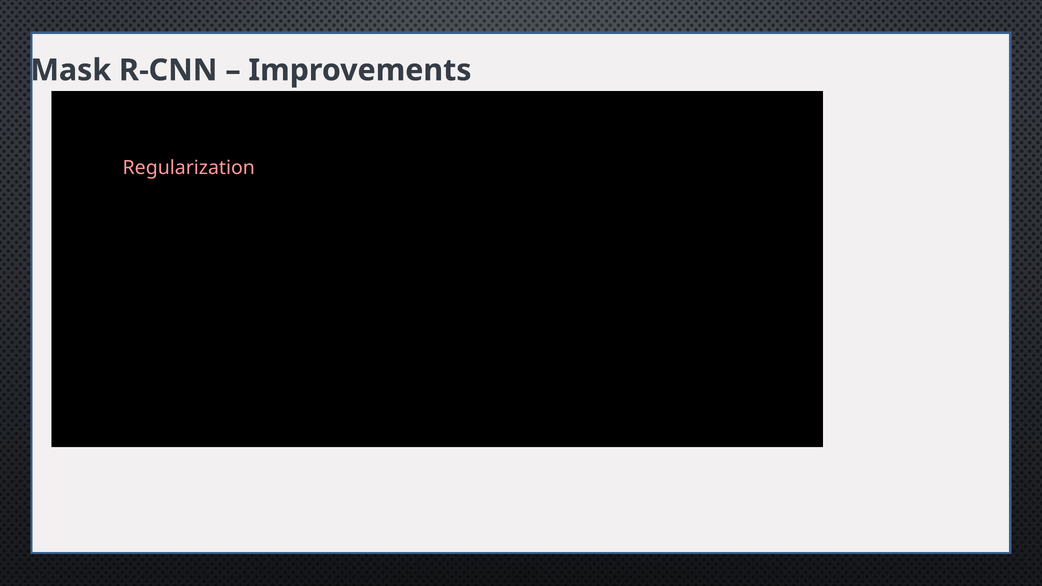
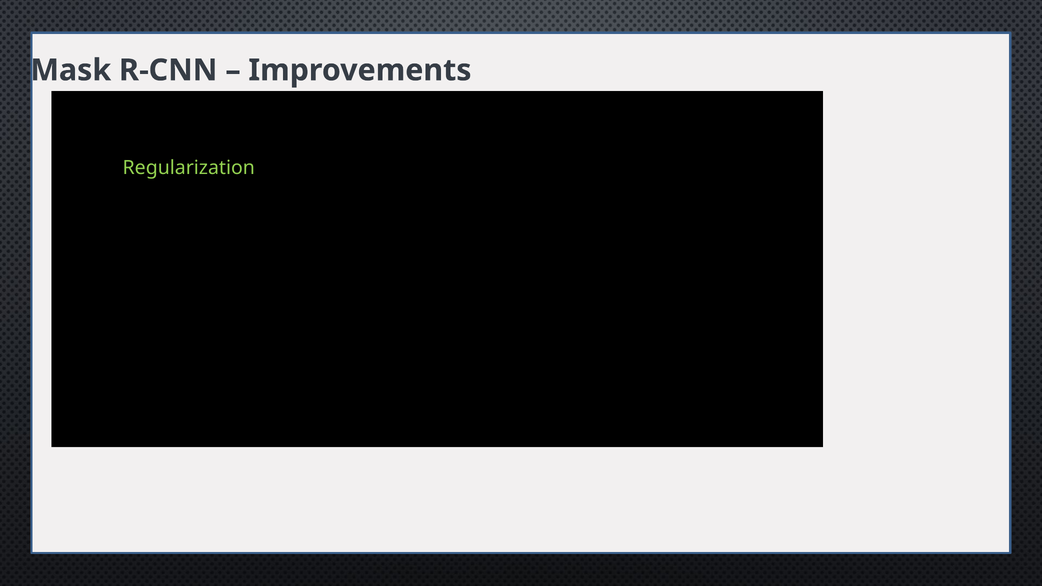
Regularization colour: pink -> light green (189, 168)
